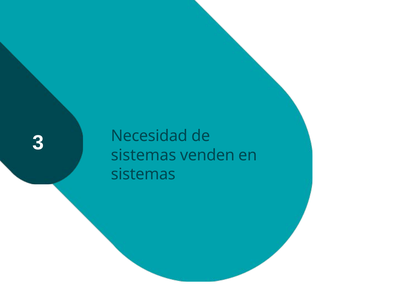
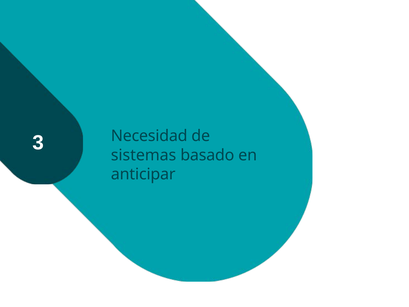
venden: venden -> basado (207, 155)
sistemas: sistemas -> anticipar (143, 174)
